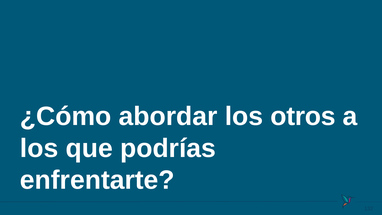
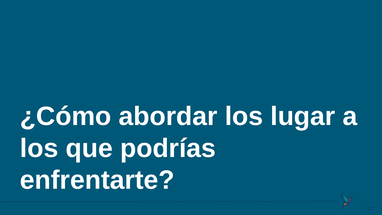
otros: otros -> lugar (303, 116)
